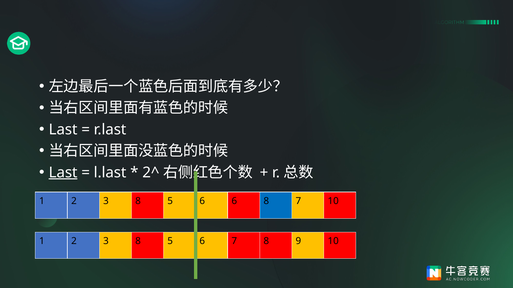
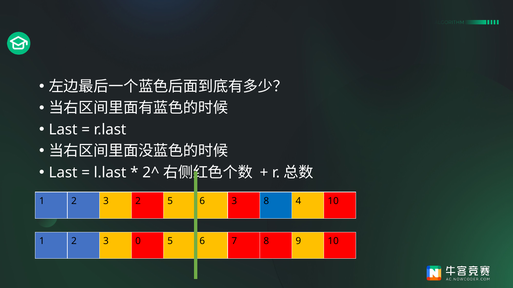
Last underline: present -> none (63, 173)
8: 8 -> 2 (138, 201)
6 6: 6 -> 3 (234, 201)
8 7: 7 -> 4 (298, 201)
8: 8 -> 0 (138, 242)
